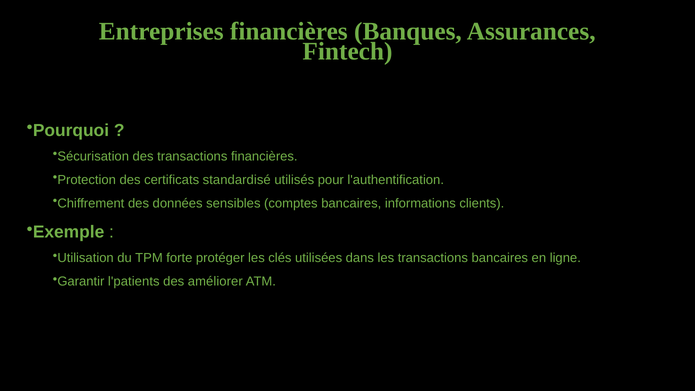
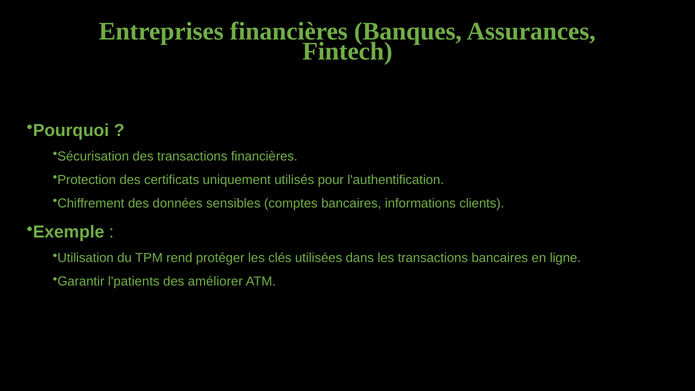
standardisé: standardisé -> uniquement (237, 180)
forte: forte -> rend (179, 258)
